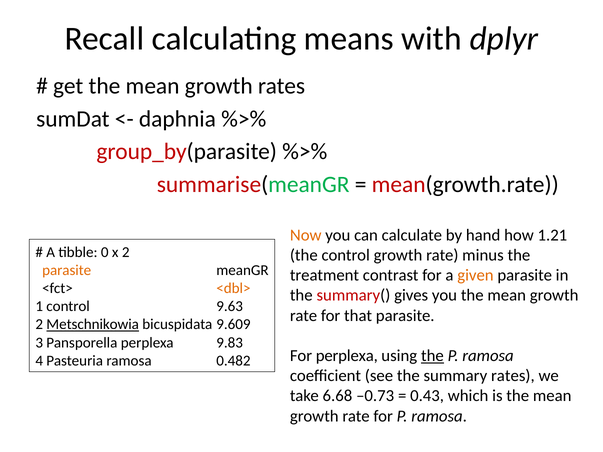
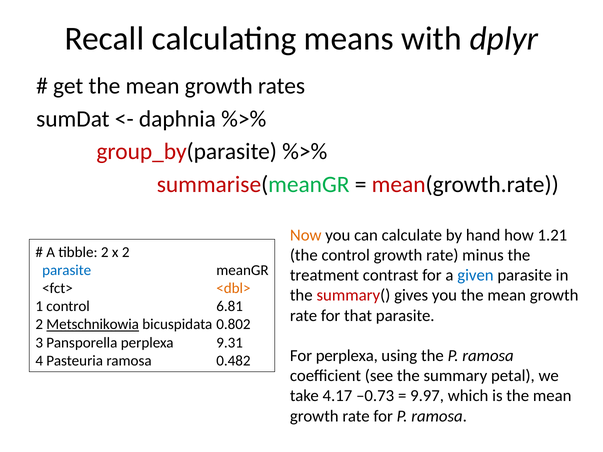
tibble 0: 0 -> 2 (105, 252)
parasite colour: orange -> blue (67, 270)
given colour: orange -> blue (475, 275)
9.63: 9.63 -> 6.81 (230, 307)
9.609: 9.609 -> 0.802 (233, 325)
9.83: 9.83 -> 9.31 (230, 343)
the underline: present -> none (432, 356)
summary rates: rates -> petal (513, 376)
6.68: 6.68 -> 4.17 (337, 396)
0.43: 0.43 -> 9.97 (427, 396)
